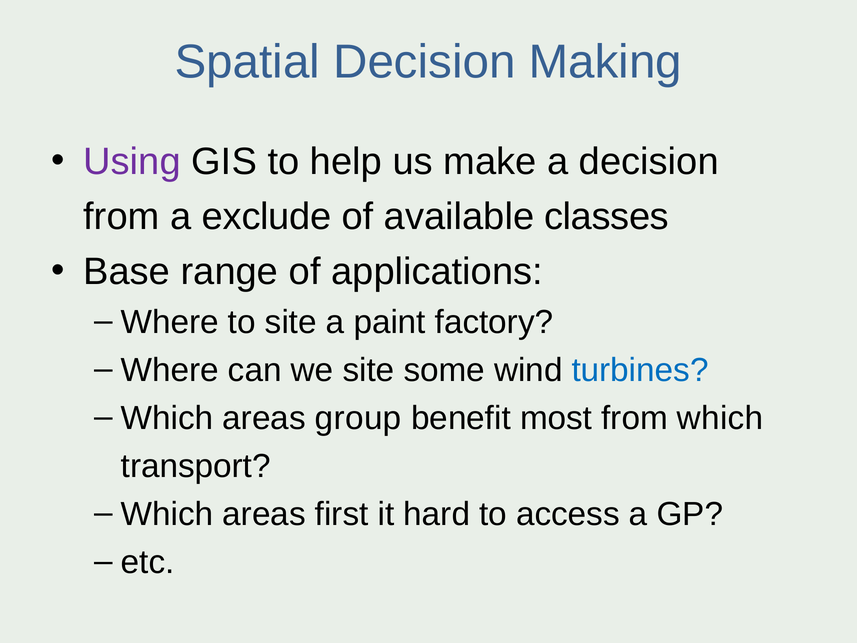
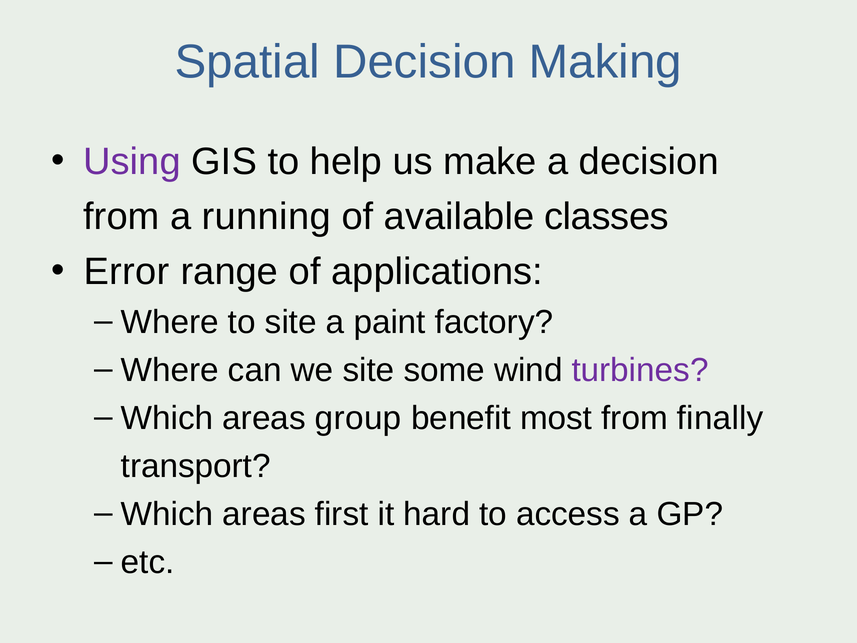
exclude: exclude -> running (266, 217)
Base: Base -> Error (127, 272)
turbines colour: blue -> purple (640, 370)
from which: which -> finally (720, 418)
